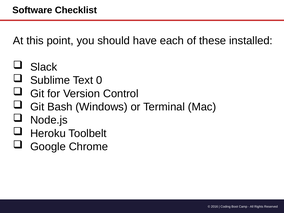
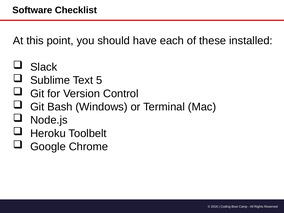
0: 0 -> 5 (99, 80)
